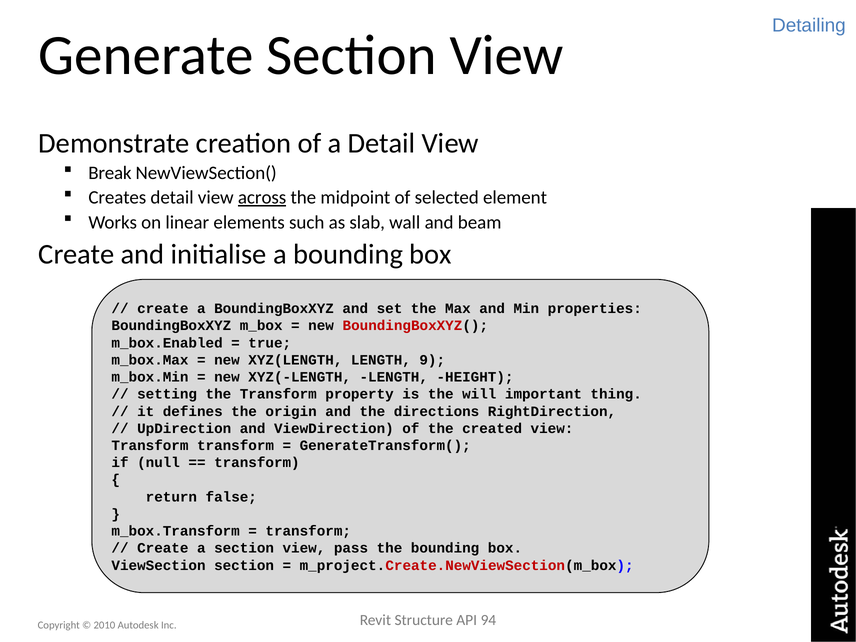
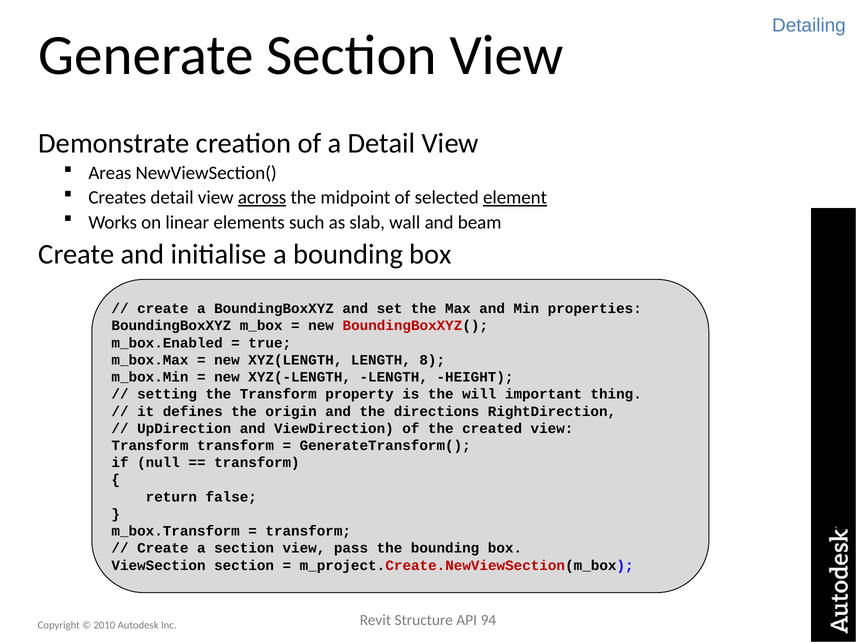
Break: Break -> Areas (110, 173)
element underline: none -> present (515, 198)
9: 9 -> 8 (432, 360)
